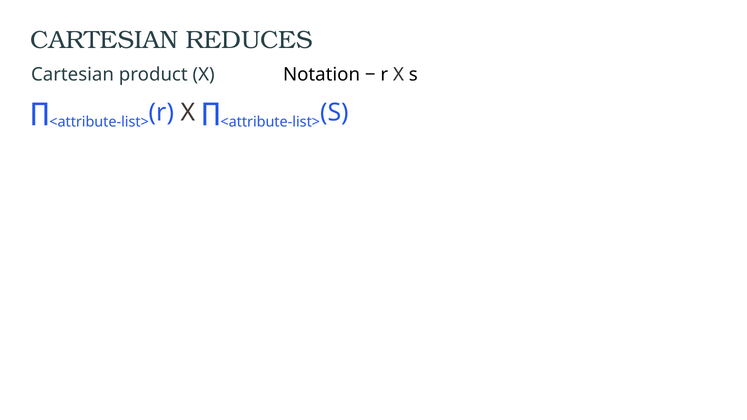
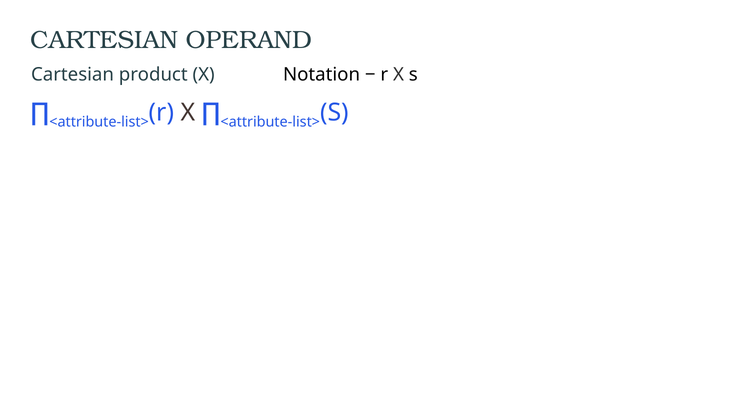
REDUCES: REDUCES -> OPERAND (249, 40)
